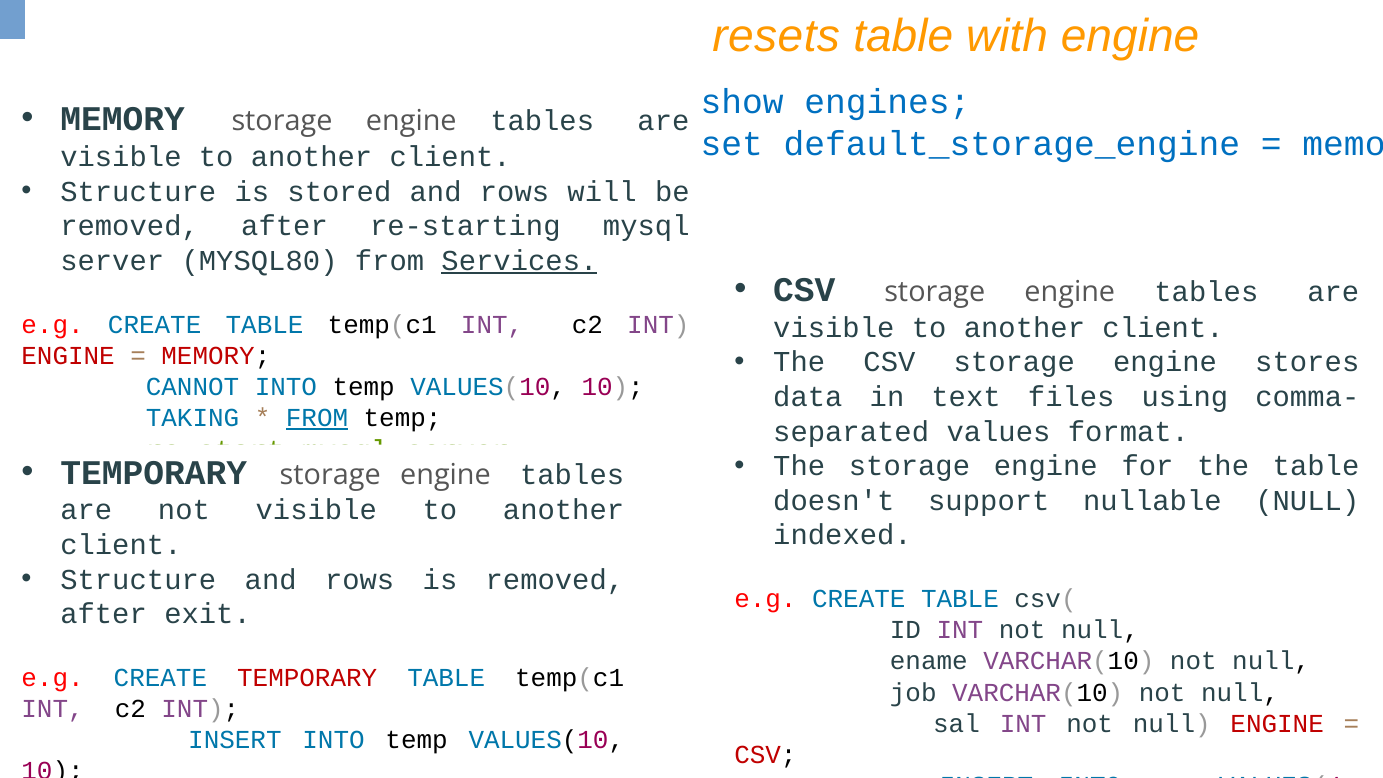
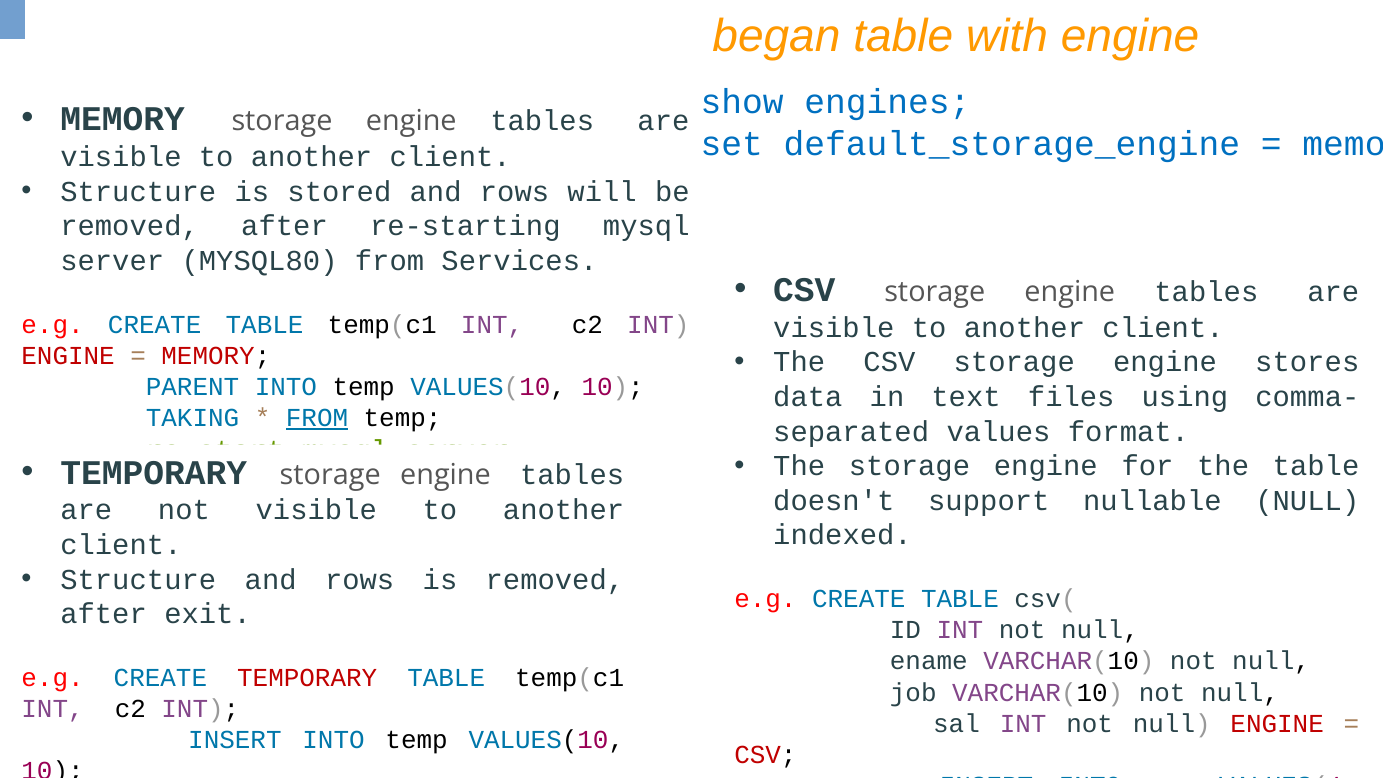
resets: resets -> began (776, 36)
Services underline: present -> none (519, 261)
CANNOT: CANNOT -> PARENT (193, 387)
